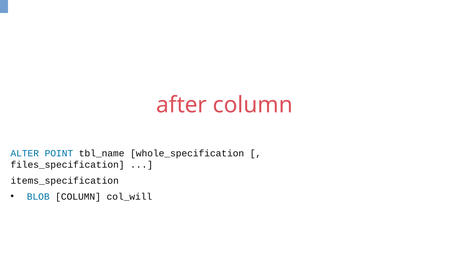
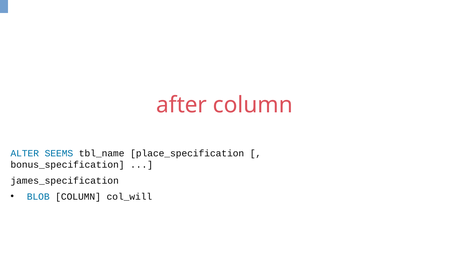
POINT: POINT -> SEEMS (59, 153)
whole_specification: whole_specification -> place_specification (187, 153)
files_specification: files_specification -> bonus_specification (68, 165)
items_specification: items_specification -> james_specification (65, 181)
